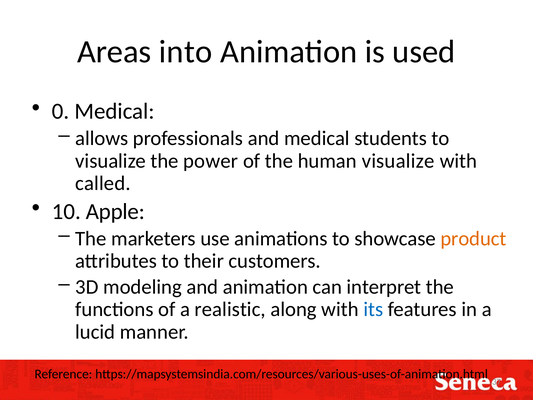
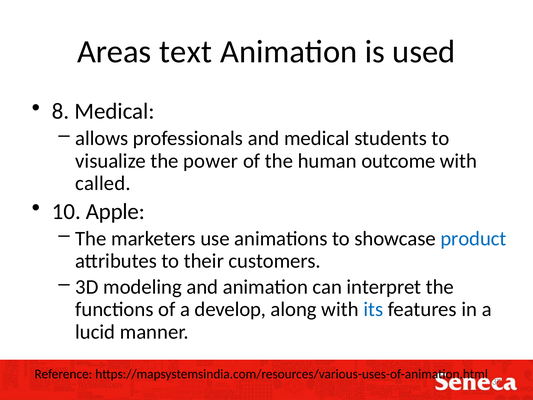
into: into -> text (186, 52)
0: 0 -> 8 (61, 111)
human visualize: visualize -> outcome (398, 161)
product colour: orange -> blue (473, 238)
realistic: realistic -> develop (230, 309)
